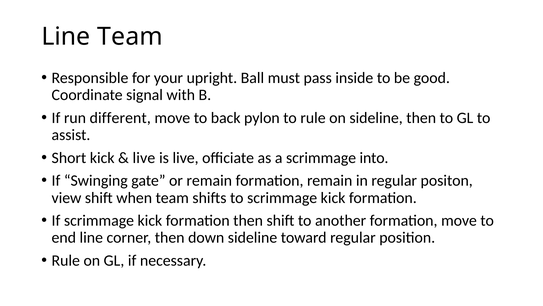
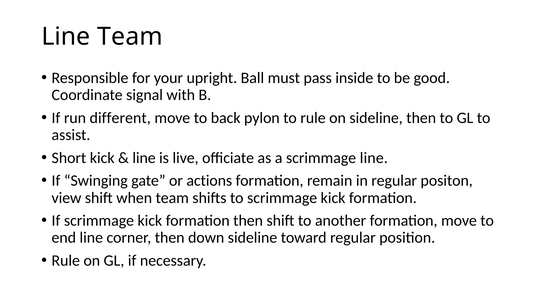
live: live -> line (144, 158)
scrimmage into: into -> line (374, 158)
or remain: remain -> actions (209, 180)
